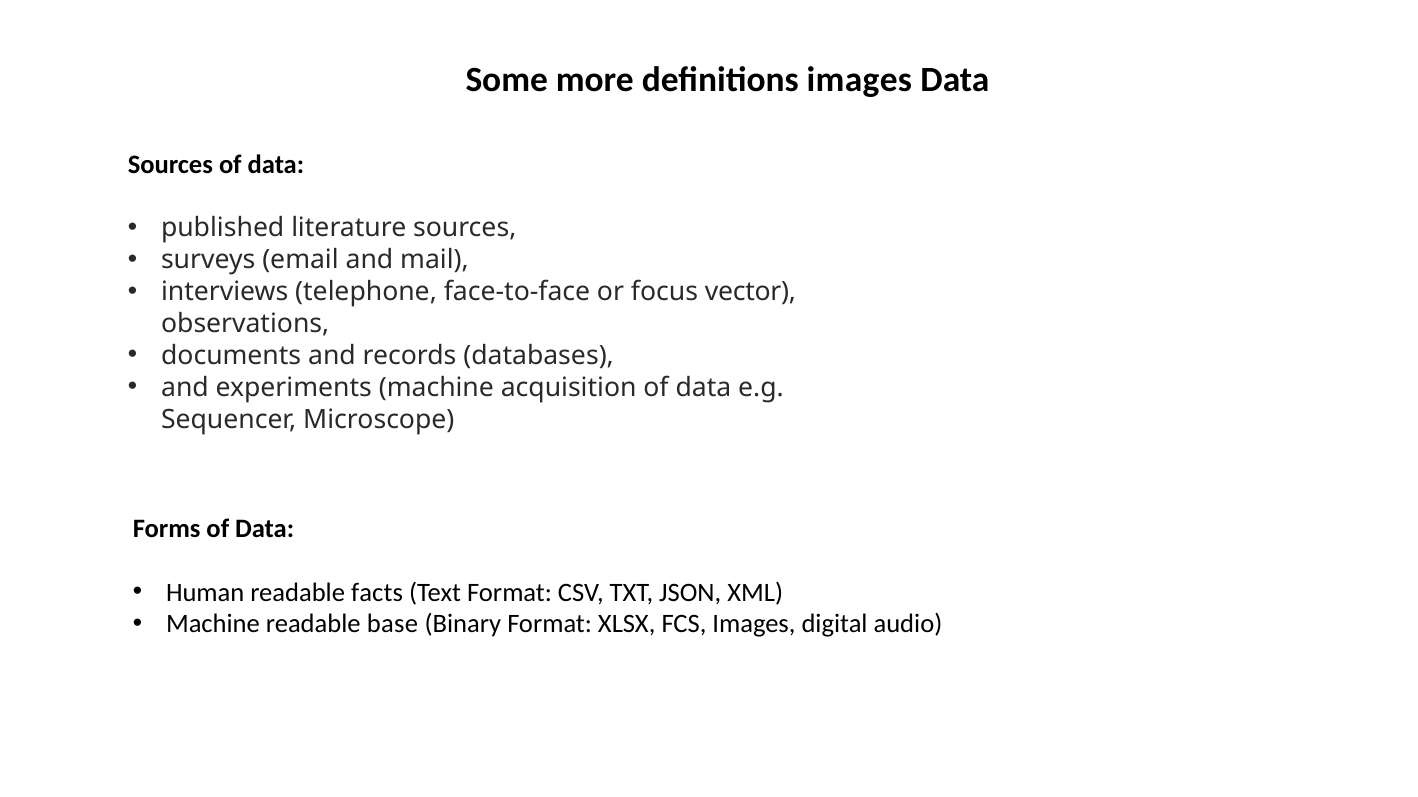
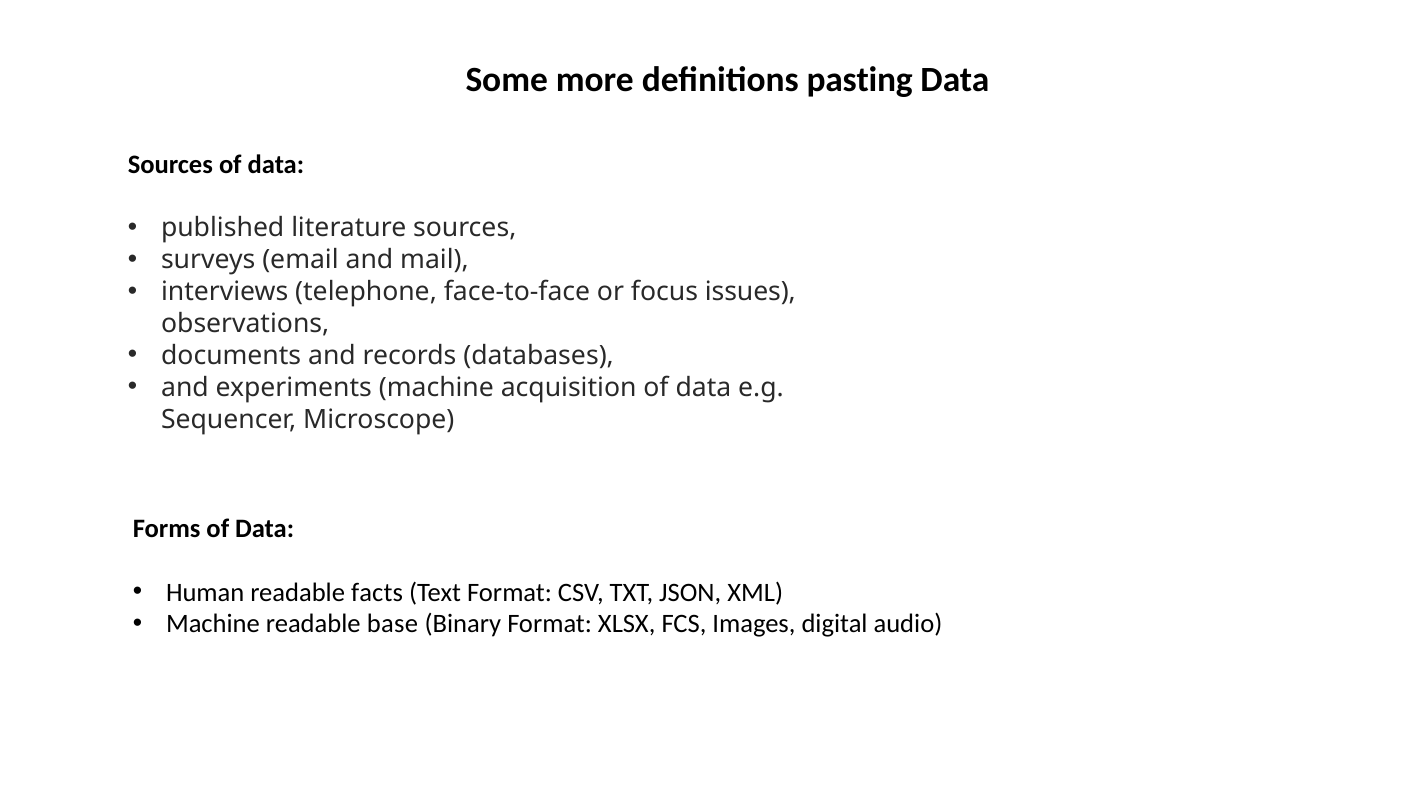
definitions images: images -> pasting (860, 80)
vector: vector -> issues (750, 292)
